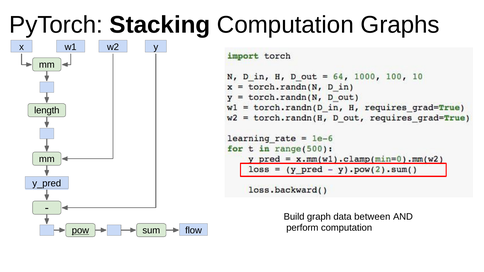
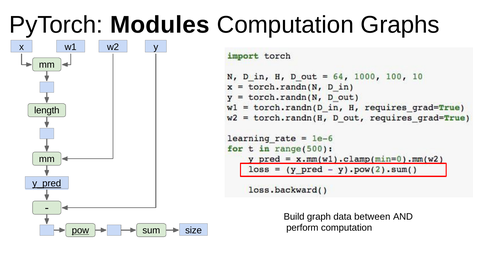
Stacking: Stacking -> Modules (160, 25)
y_pred underline: none -> present (47, 184)
flow: flow -> size (194, 231)
